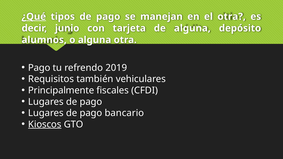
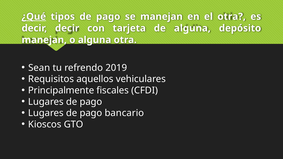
decir junio: junio -> decir (67, 28)
alumnos: alumnos -> manejan (44, 40)
Pago: Pago -> Sean (39, 68)
también: también -> aquellos (95, 79)
Kioscos underline: present -> none (45, 124)
